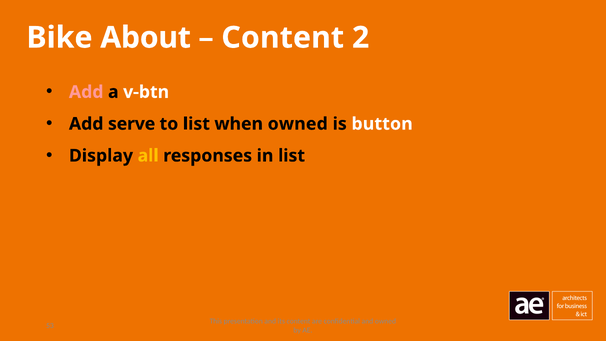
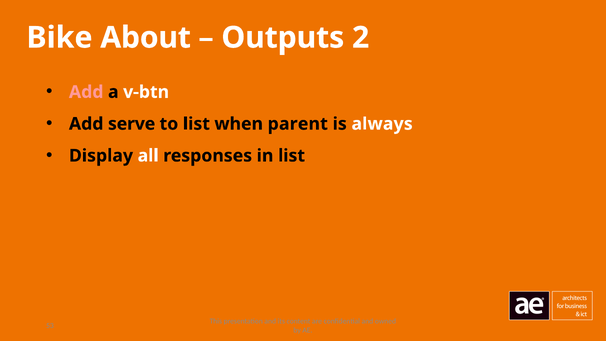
Content: Content -> Outputs (283, 38)
when owned: owned -> parent (298, 124)
button: button -> always (382, 124)
all colour: yellow -> white (148, 156)
